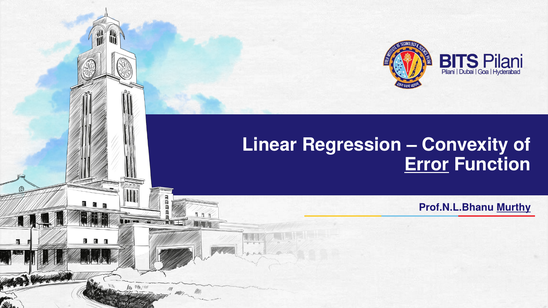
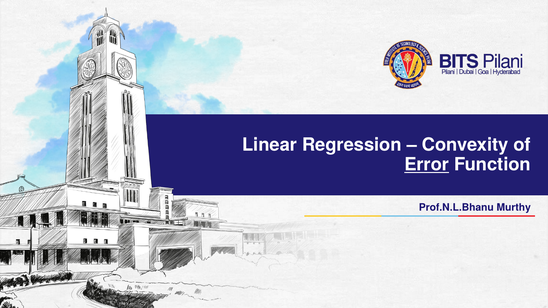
Murthy underline: present -> none (514, 208)
